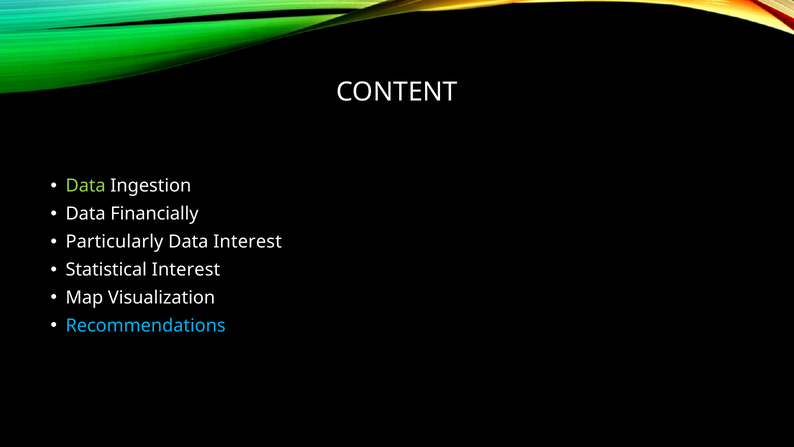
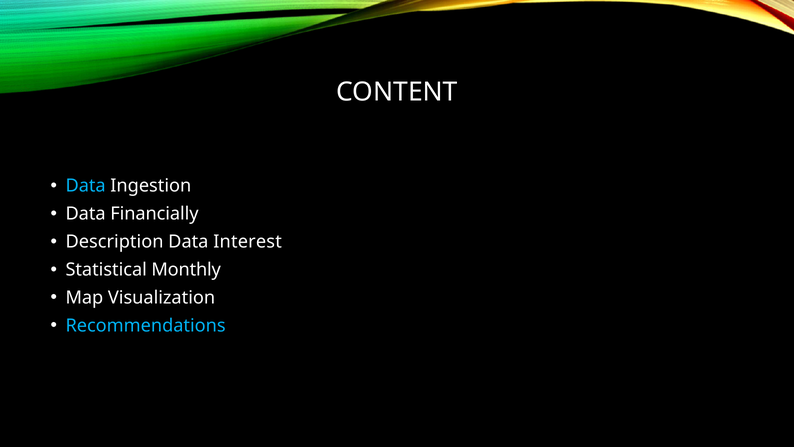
Data colour: light green -> light blue (86, 186)
Particularly: Particularly -> Description (115, 242)
Statistical Interest: Interest -> Monthly (186, 269)
